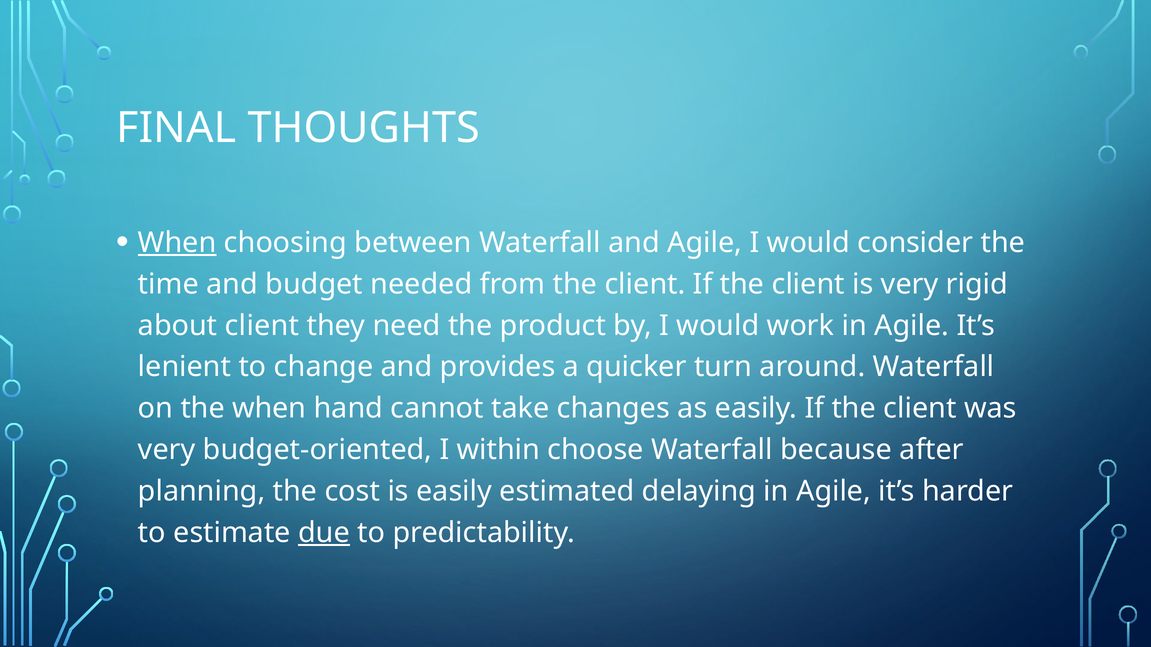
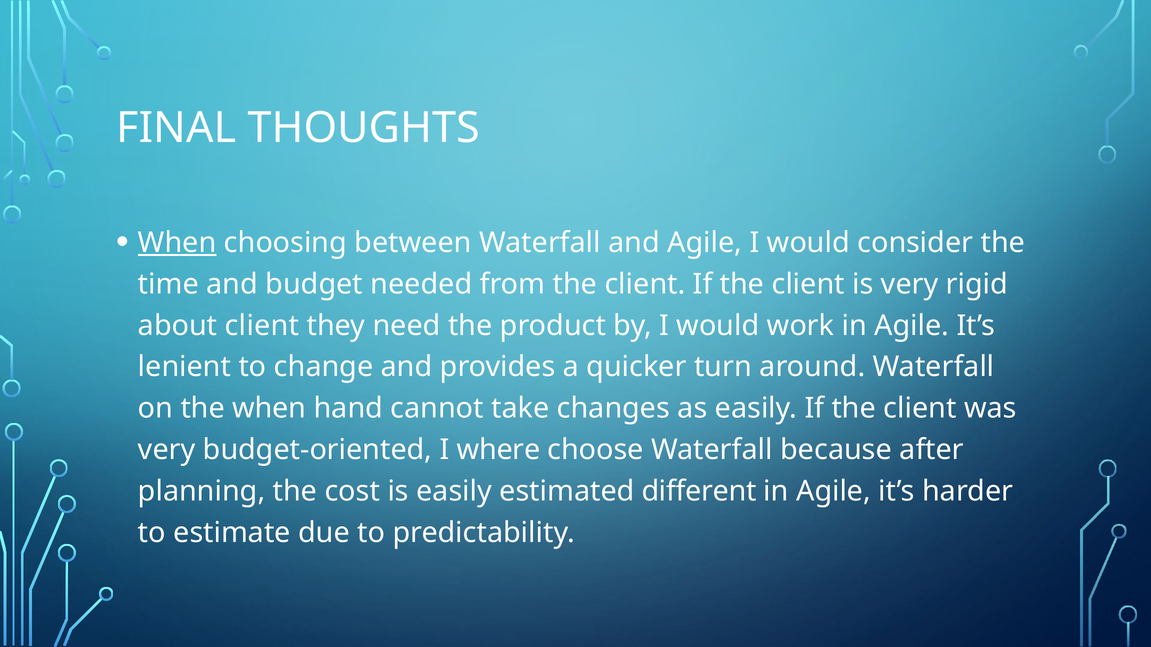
within: within -> where (498, 450)
delaying: delaying -> different (699, 491)
due underline: present -> none (324, 533)
